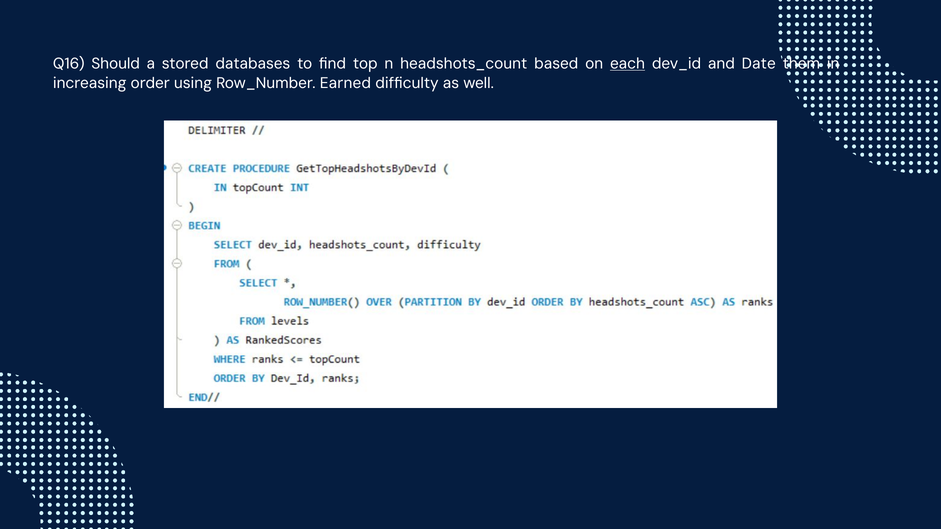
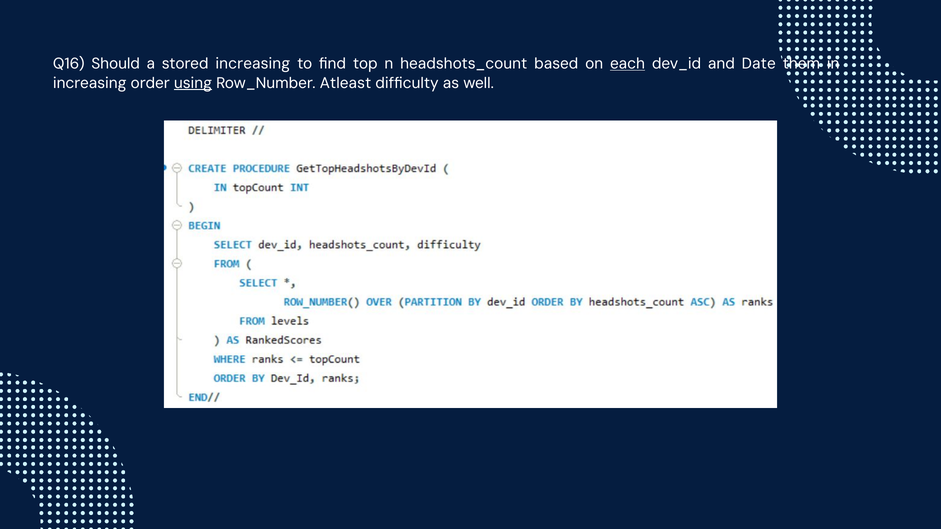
stored databases: databases -> increasing (253, 64)
using underline: none -> present (193, 83)
Earned: Earned -> Atleast (345, 83)
